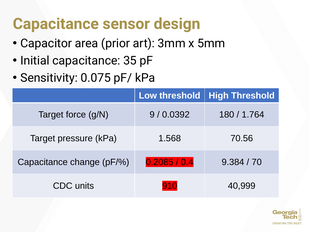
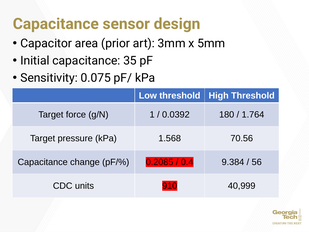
9: 9 -> 1 (152, 115)
70: 70 -> 56 (257, 162)
